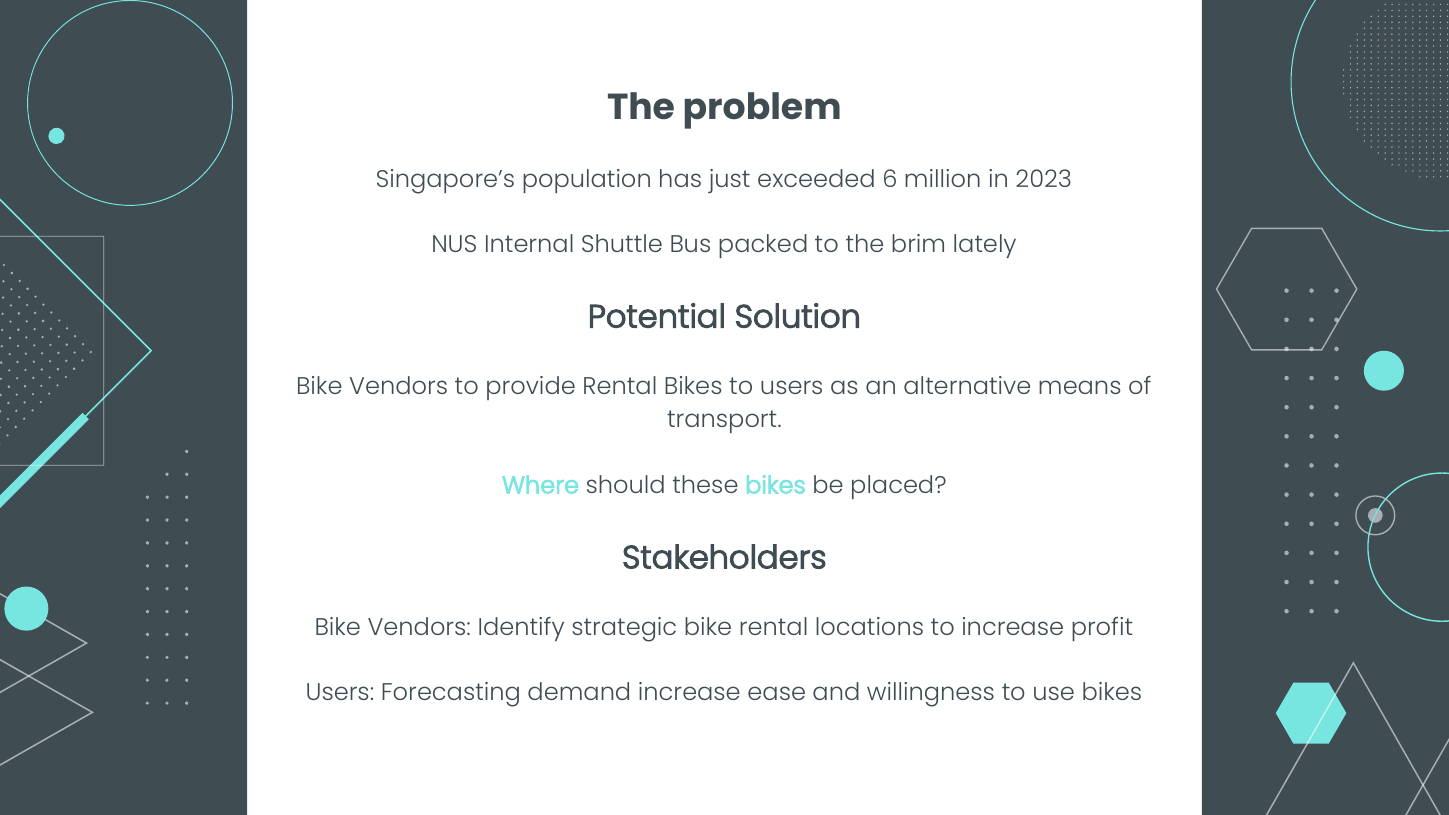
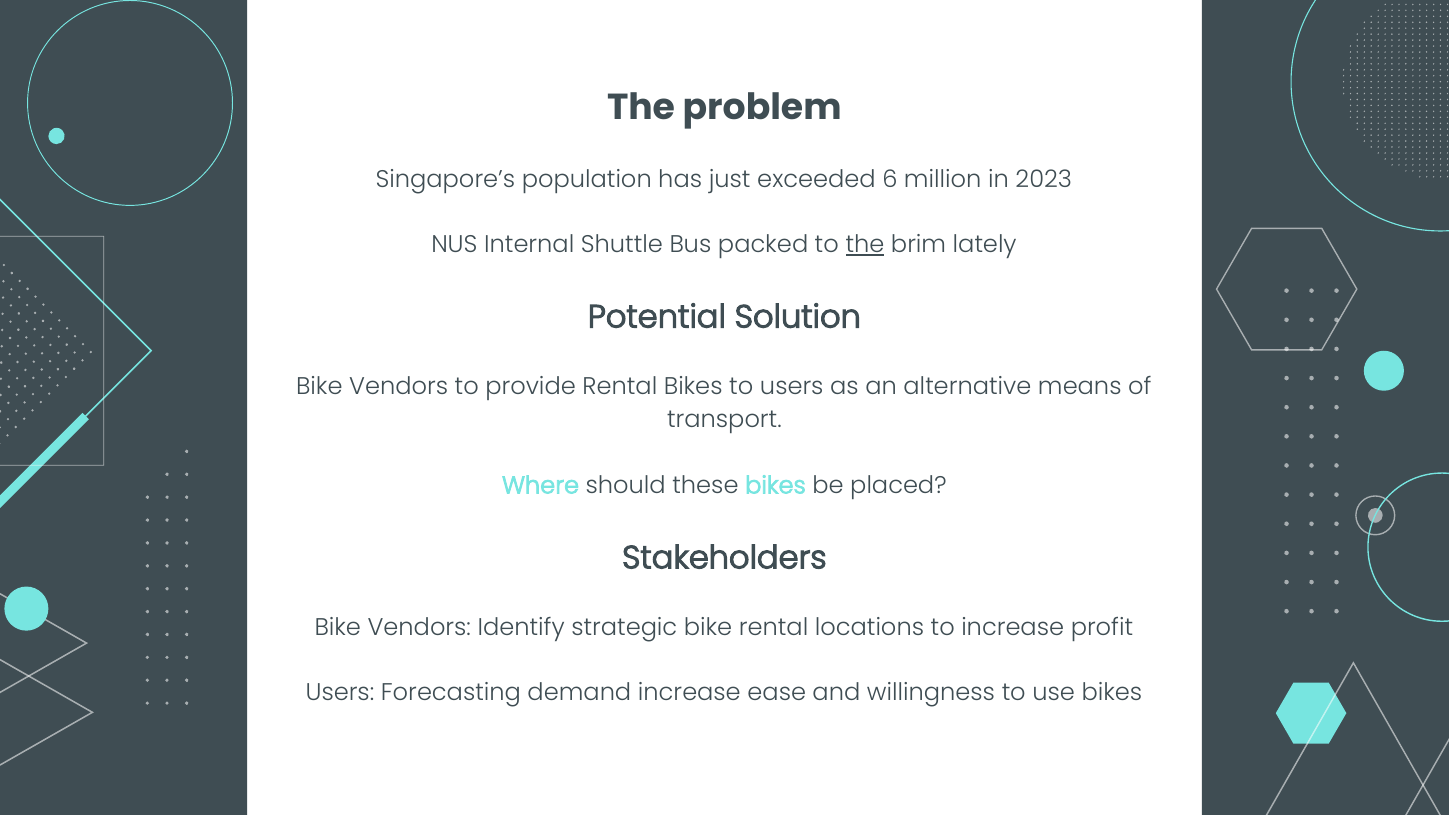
the underline: none -> present (865, 245)
